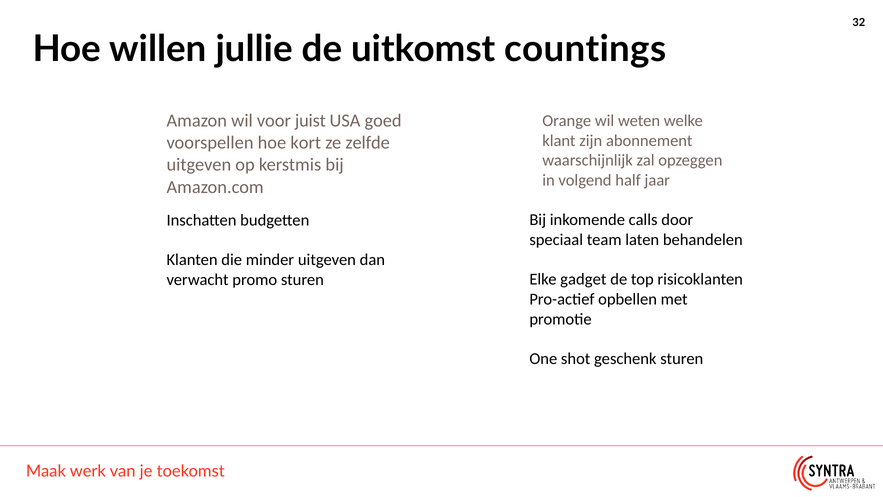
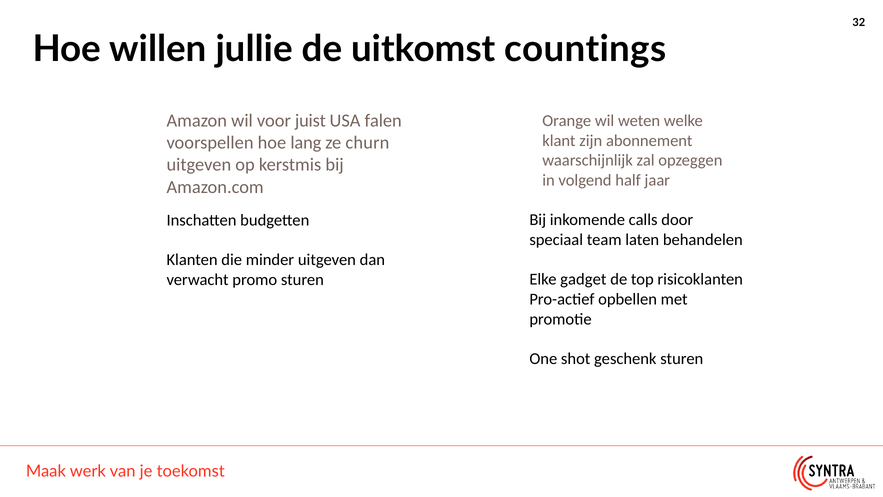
goed: goed -> falen (383, 121)
kort: kort -> lang (306, 143)
zelfde: zelfde -> churn (367, 143)
